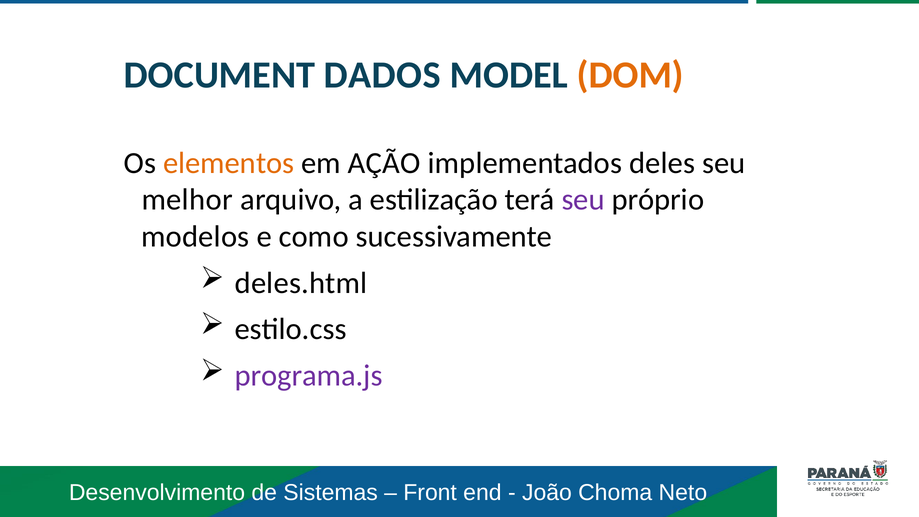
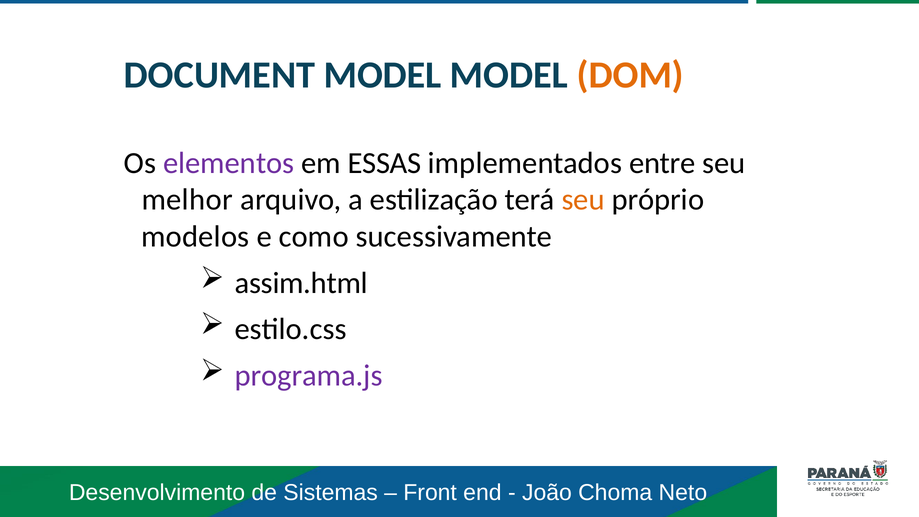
DOCUMENT DADOS: DADOS -> MODEL (383, 75)
elementos colour: orange -> purple (229, 163)
AÇÃO: AÇÃO -> ESSAS (385, 163)
deles: deles -> entre (662, 163)
seu colour: purple -> orange (583, 200)
deles.html: deles.html -> assim.html (301, 283)
